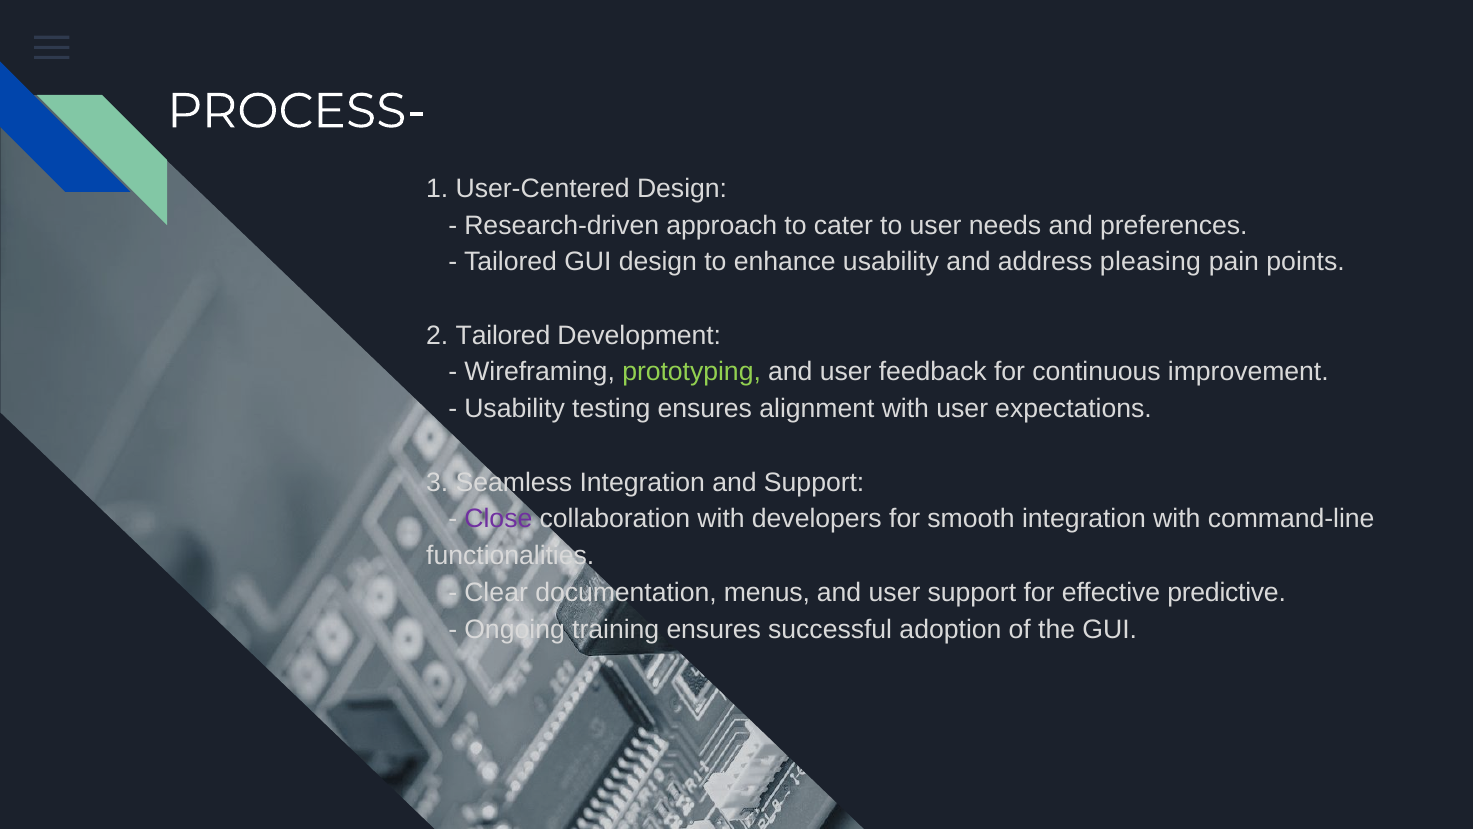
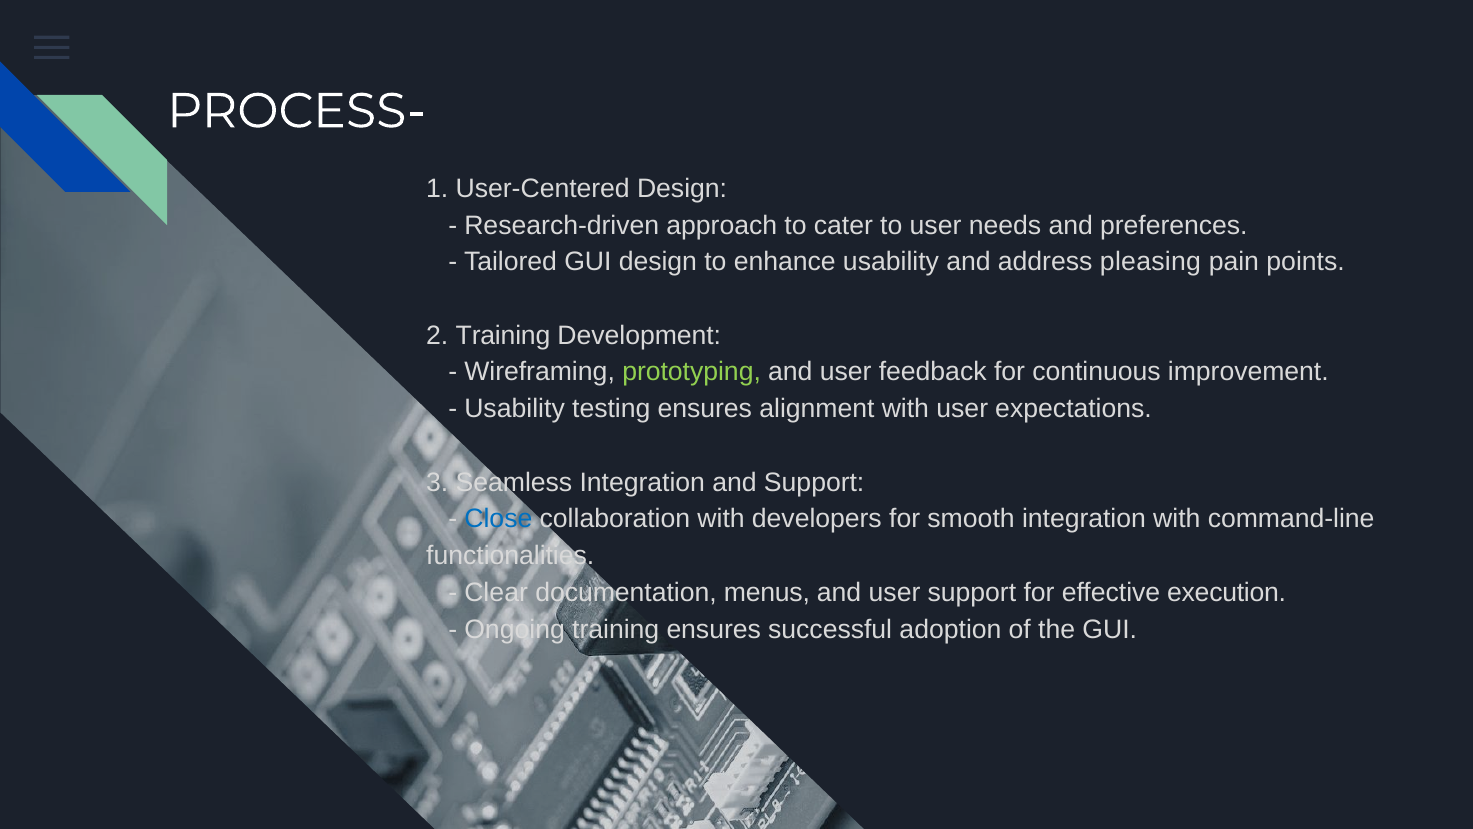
2 Tailored: Tailored -> Training (503, 335)
Close colour: purple -> blue (498, 519)
predictive: predictive -> execution (1227, 592)
